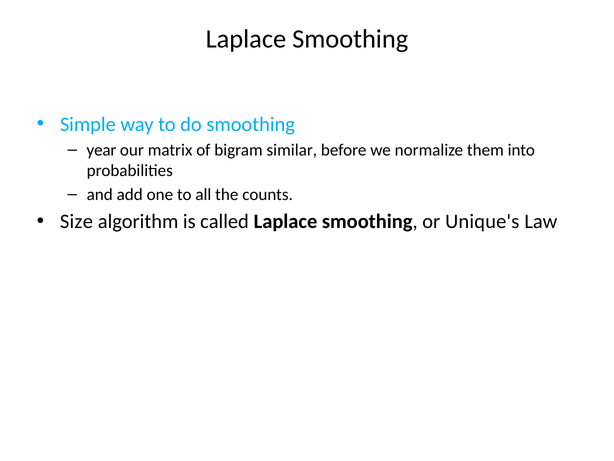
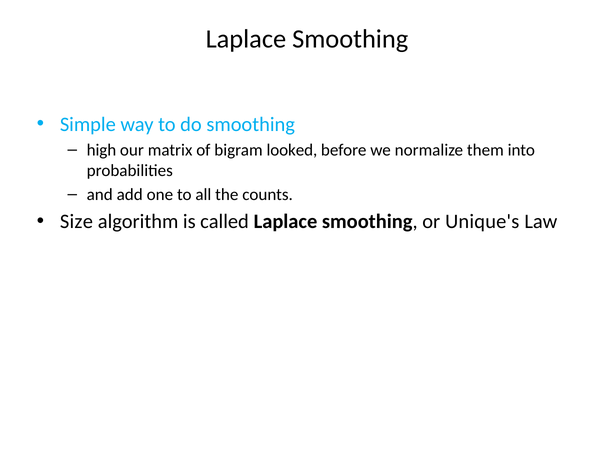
year: year -> high (101, 150)
similar: similar -> looked (292, 150)
